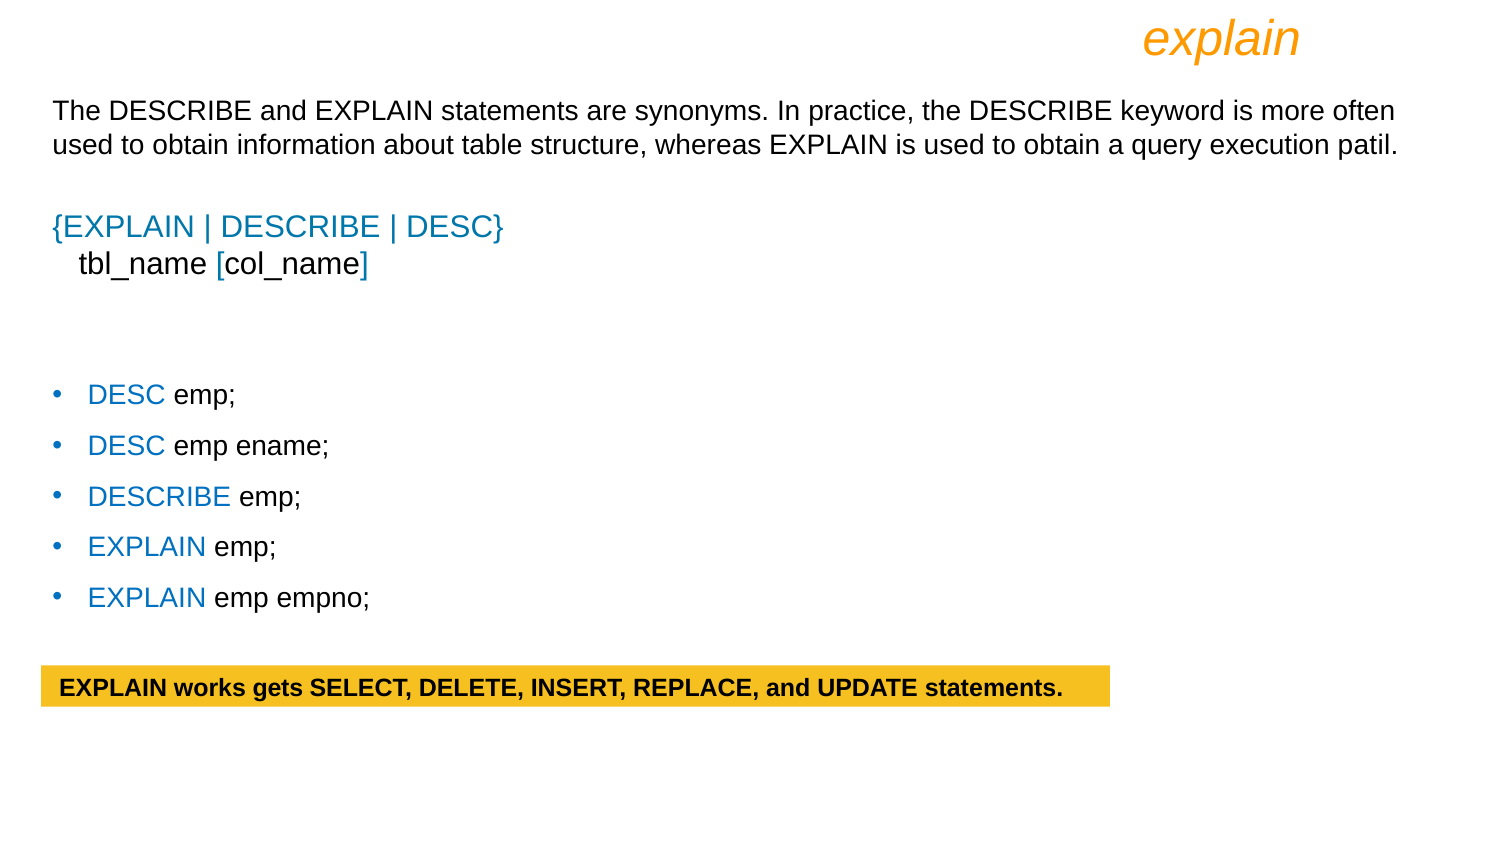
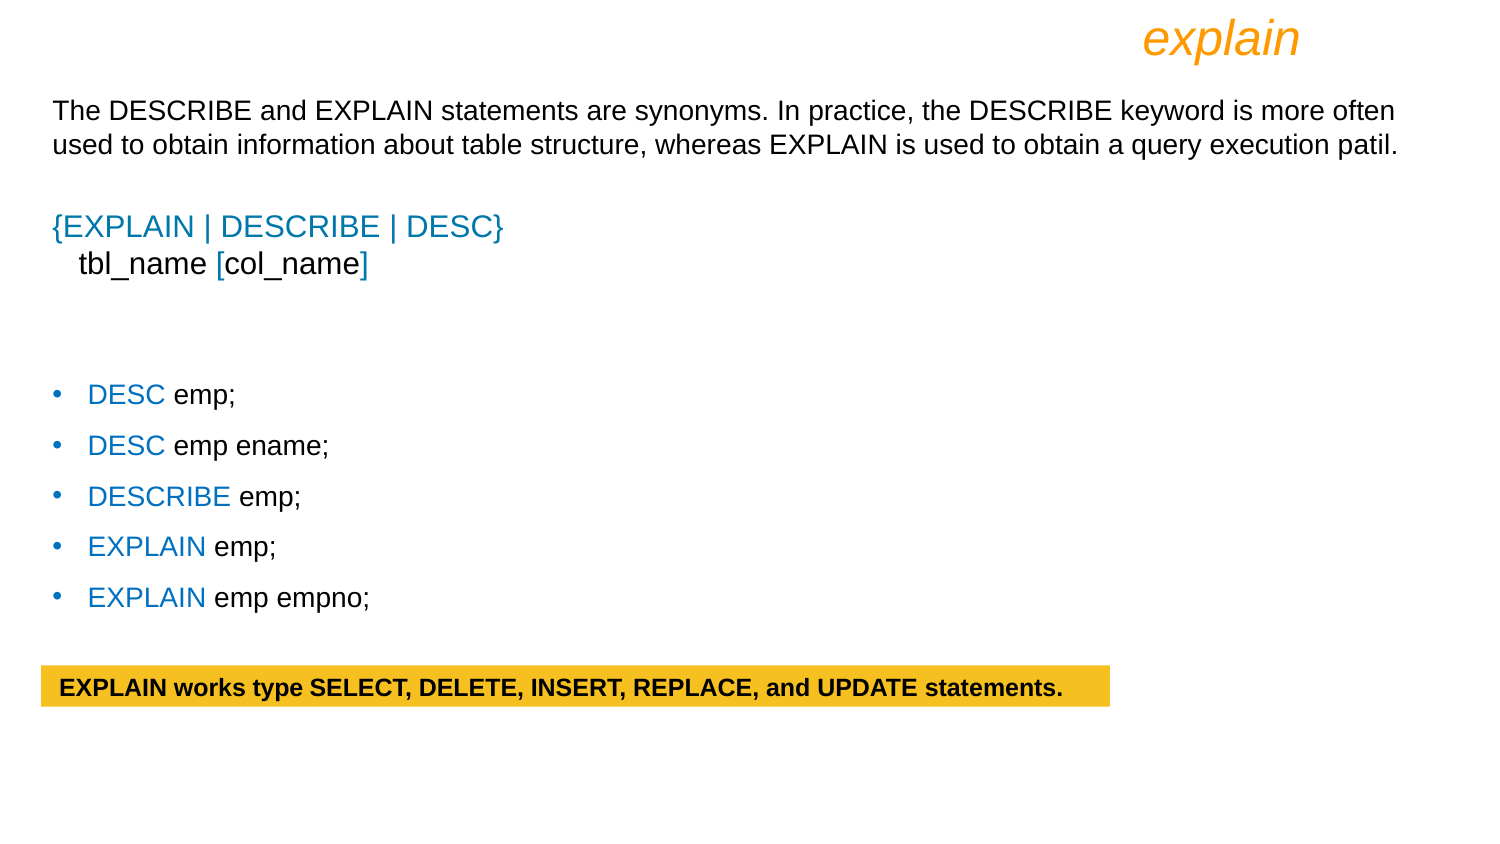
gets: gets -> type (278, 688)
